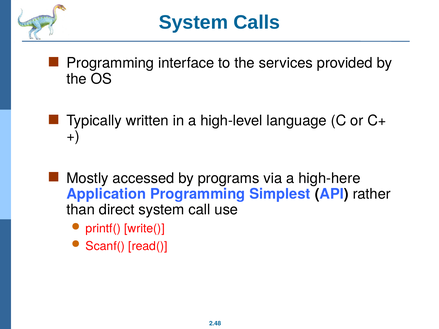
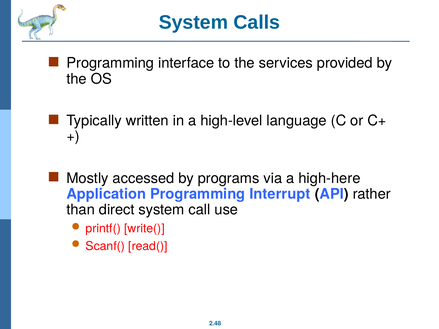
Simplest: Simplest -> Interrupt (280, 194)
